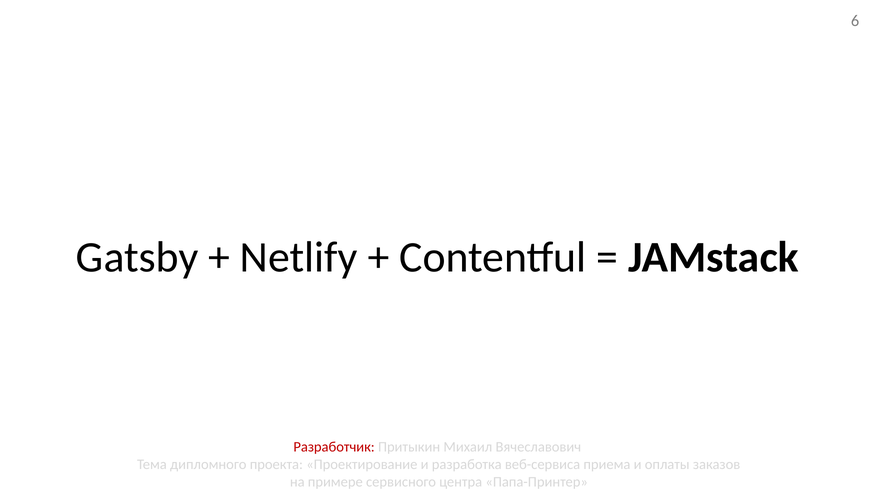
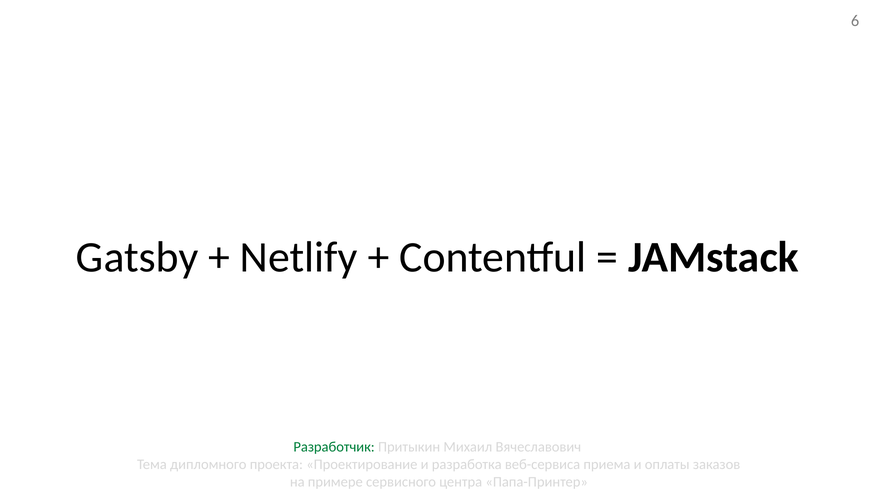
Разработчик colour: red -> green (334, 447)
